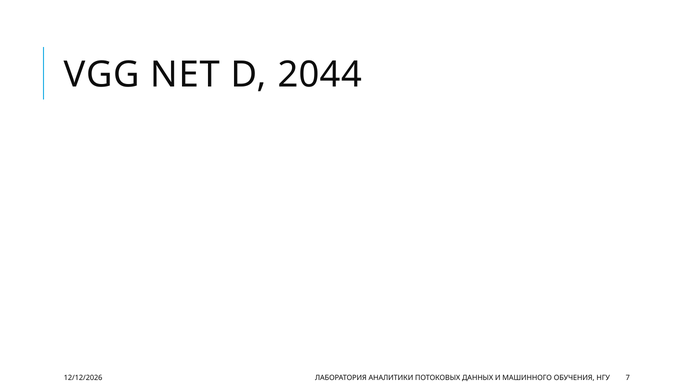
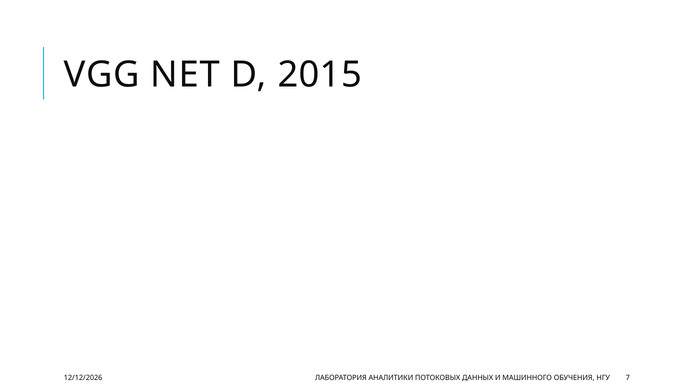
2044: 2044 -> 2015 (320, 75)
